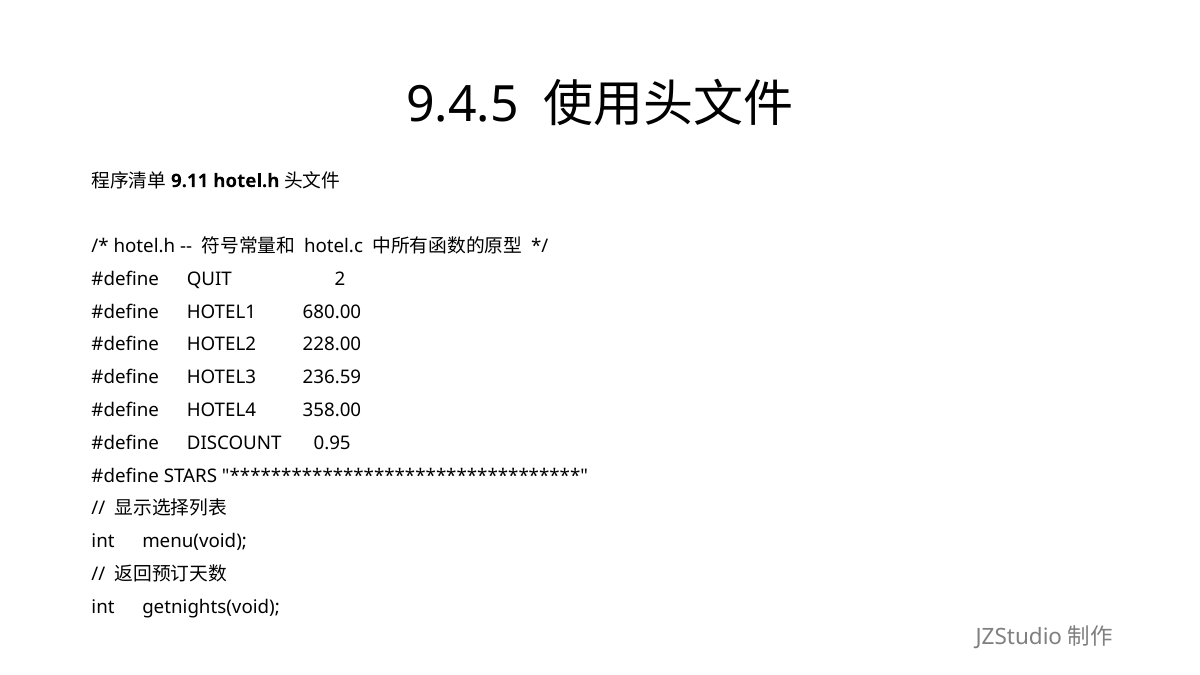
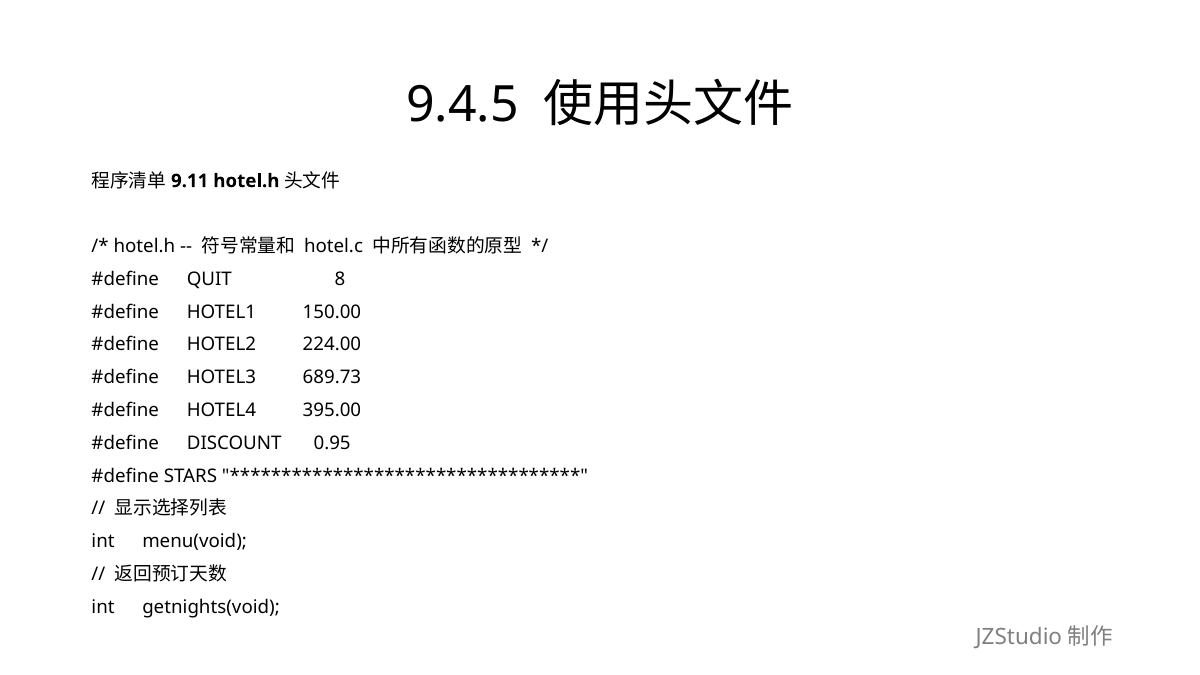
2: 2 -> 8 (340, 279)
680.00: 680.00 -> 150.00 (332, 312)
228.00: 228.00 -> 224.00 (332, 345)
236.59: 236.59 -> 689.73 (332, 378)
358.00: 358.00 -> 395.00 (332, 410)
